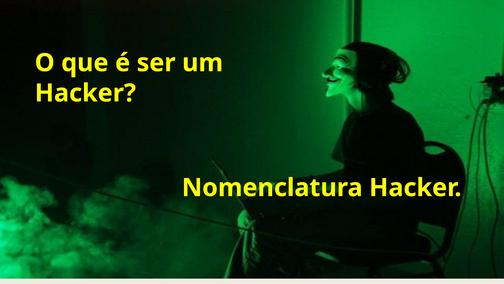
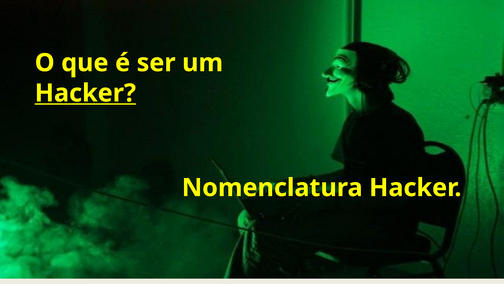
Hacker underline: none -> present (85, 93)
